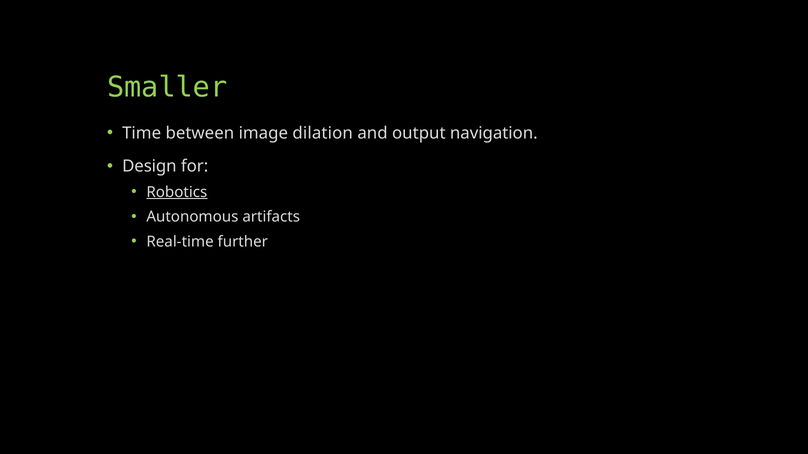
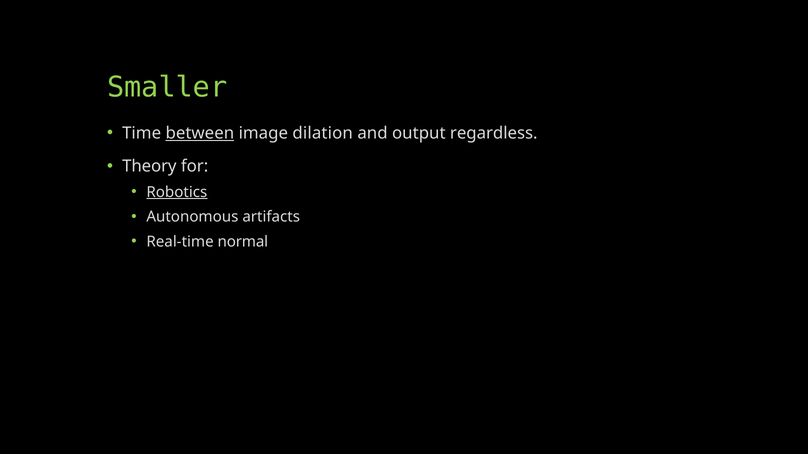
between underline: none -> present (200, 133)
navigation: navigation -> regardless (494, 133)
Design: Design -> Theory (149, 167)
further: further -> normal (243, 242)
